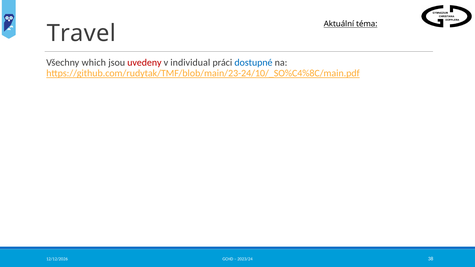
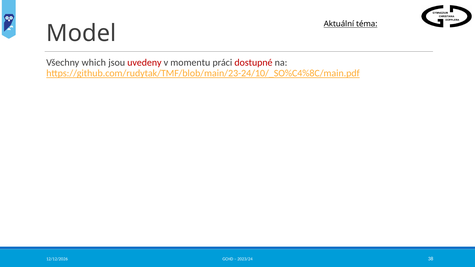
Travel: Travel -> Model (81, 33)
individual: individual -> momentu (190, 63)
dostupné colour: blue -> red (253, 63)
